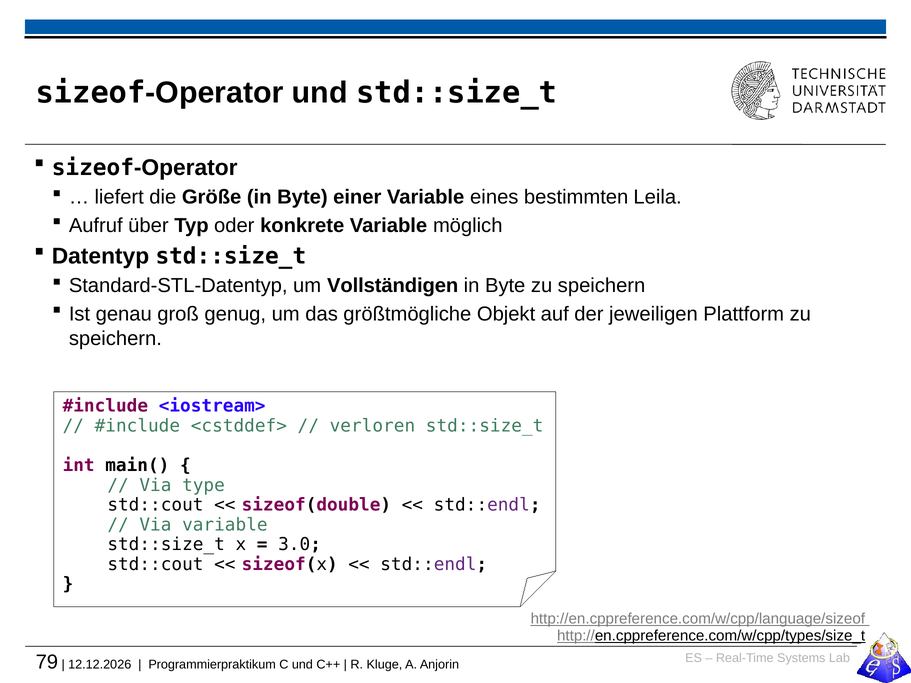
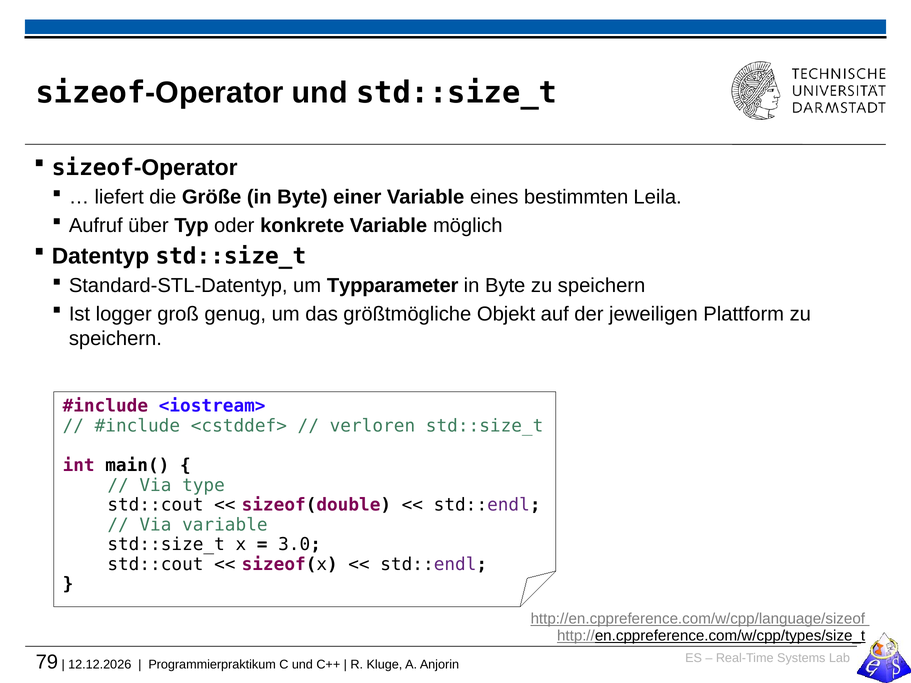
Vollständigen: Vollständigen -> Typparameter (393, 286)
genau: genau -> logger (124, 314)
